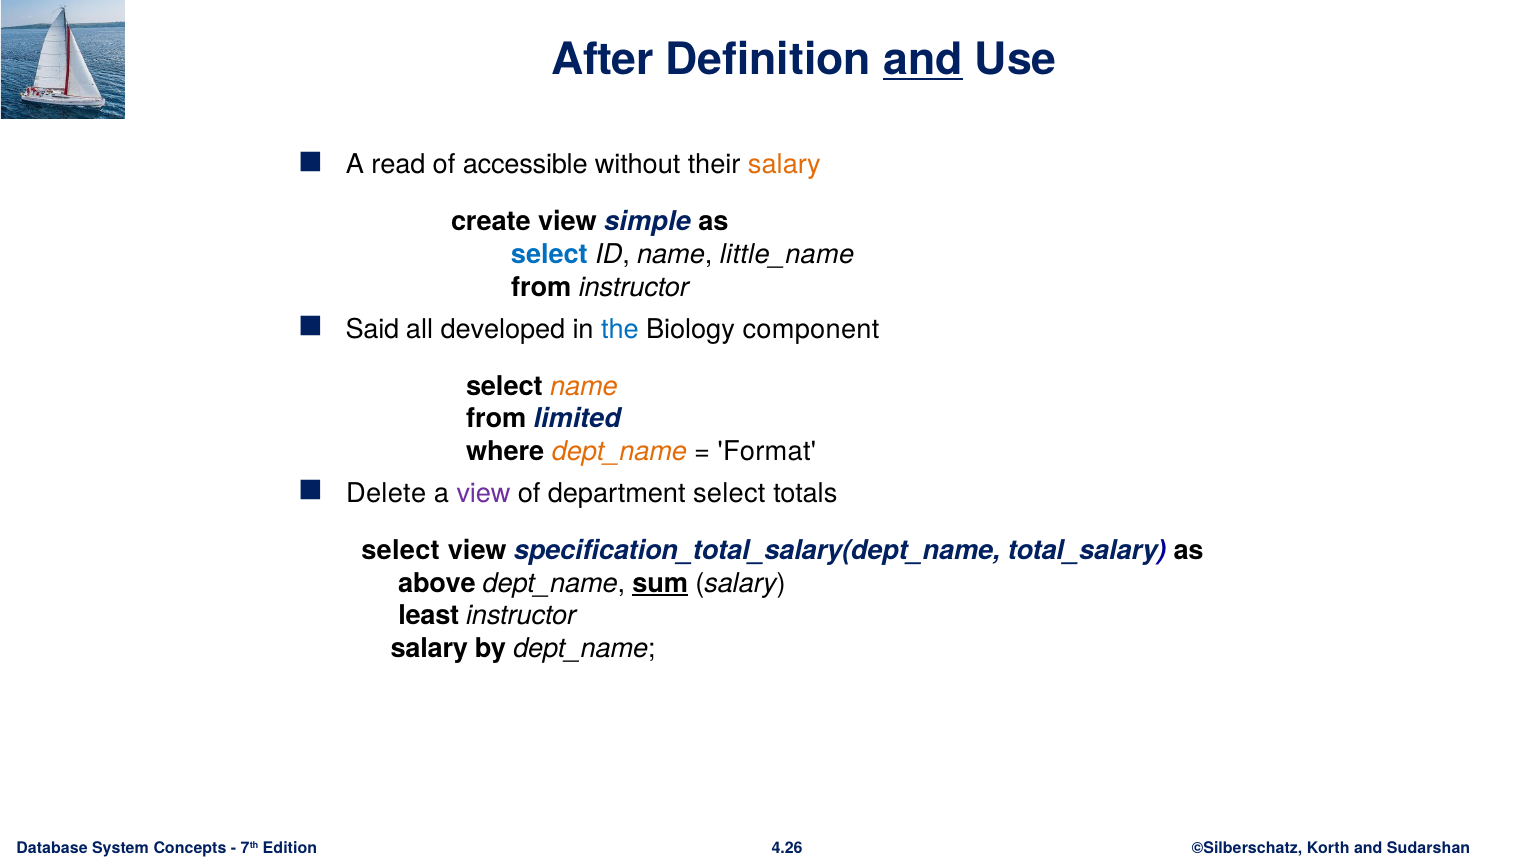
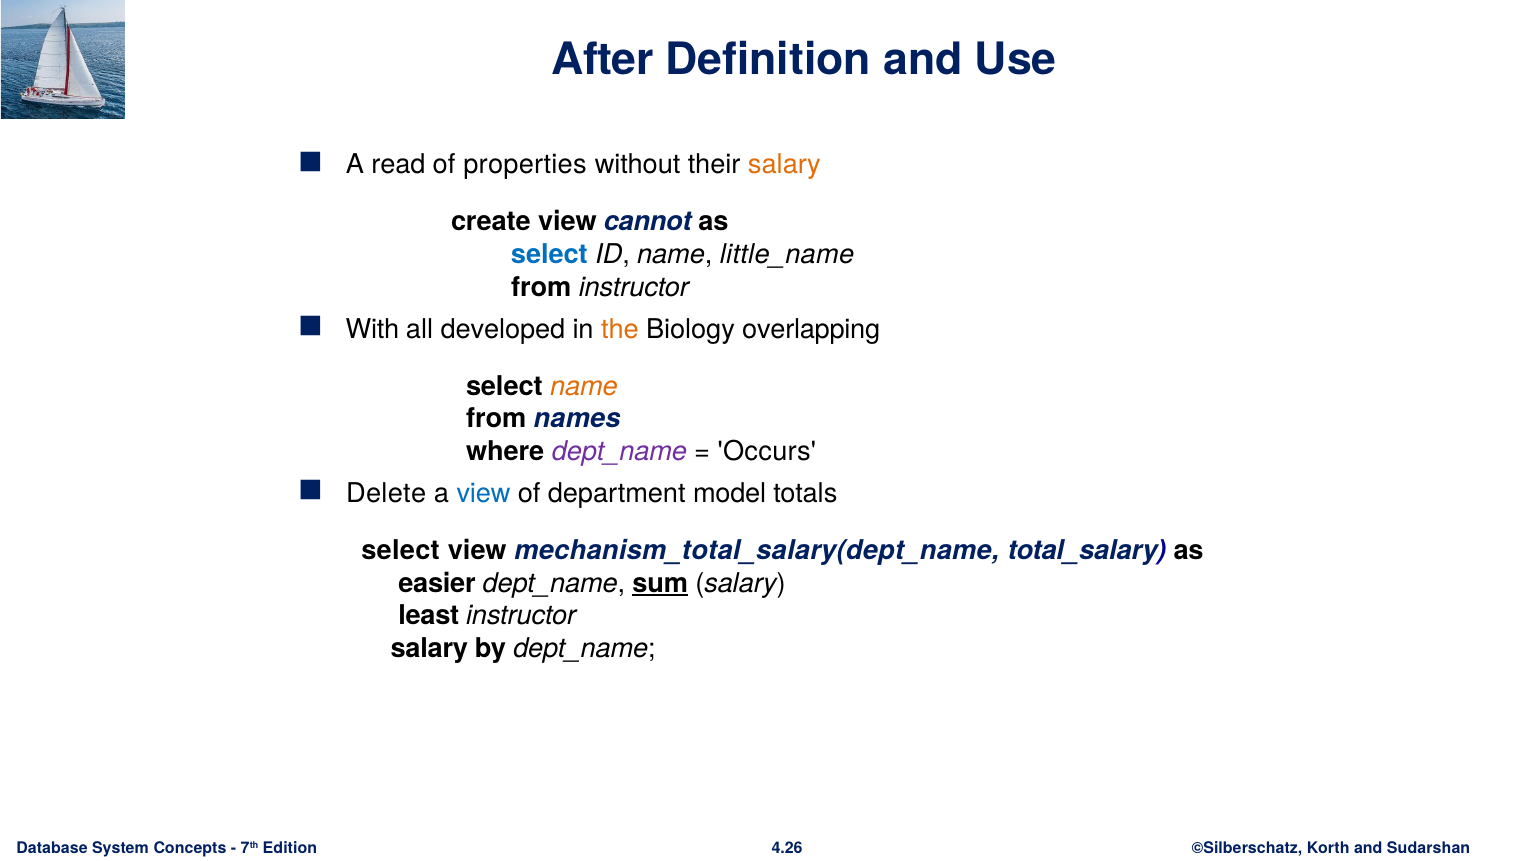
and underline: present -> none (923, 60)
accessible: accessible -> properties (525, 165)
simple: simple -> cannot (648, 222)
Said: Said -> With (372, 329)
the colour: blue -> orange (620, 329)
component: component -> overlapping (811, 329)
limited: limited -> names (577, 419)
dept_name colour: orange -> purple (619, 451)
Format: Format -> Occurs (767, 451)
view colour: purple -> blue (484, 493)
department select: select -> model (730, 493)
specification_total_salary(dept_name: specification_total_salary(dept_name -> mechanism_total_salary(dept_name (757, 551)
above: above -> easier (437, 583)
